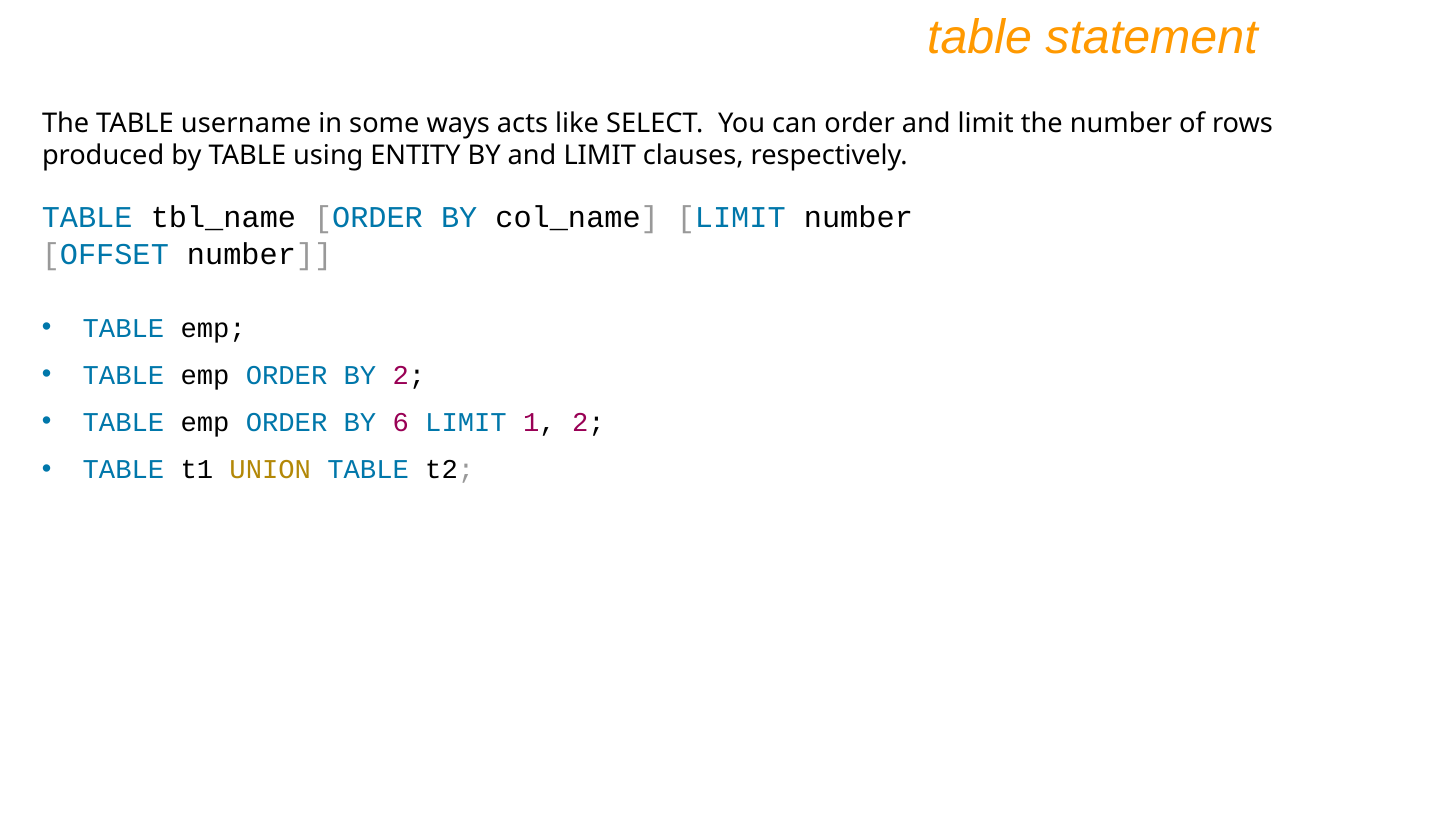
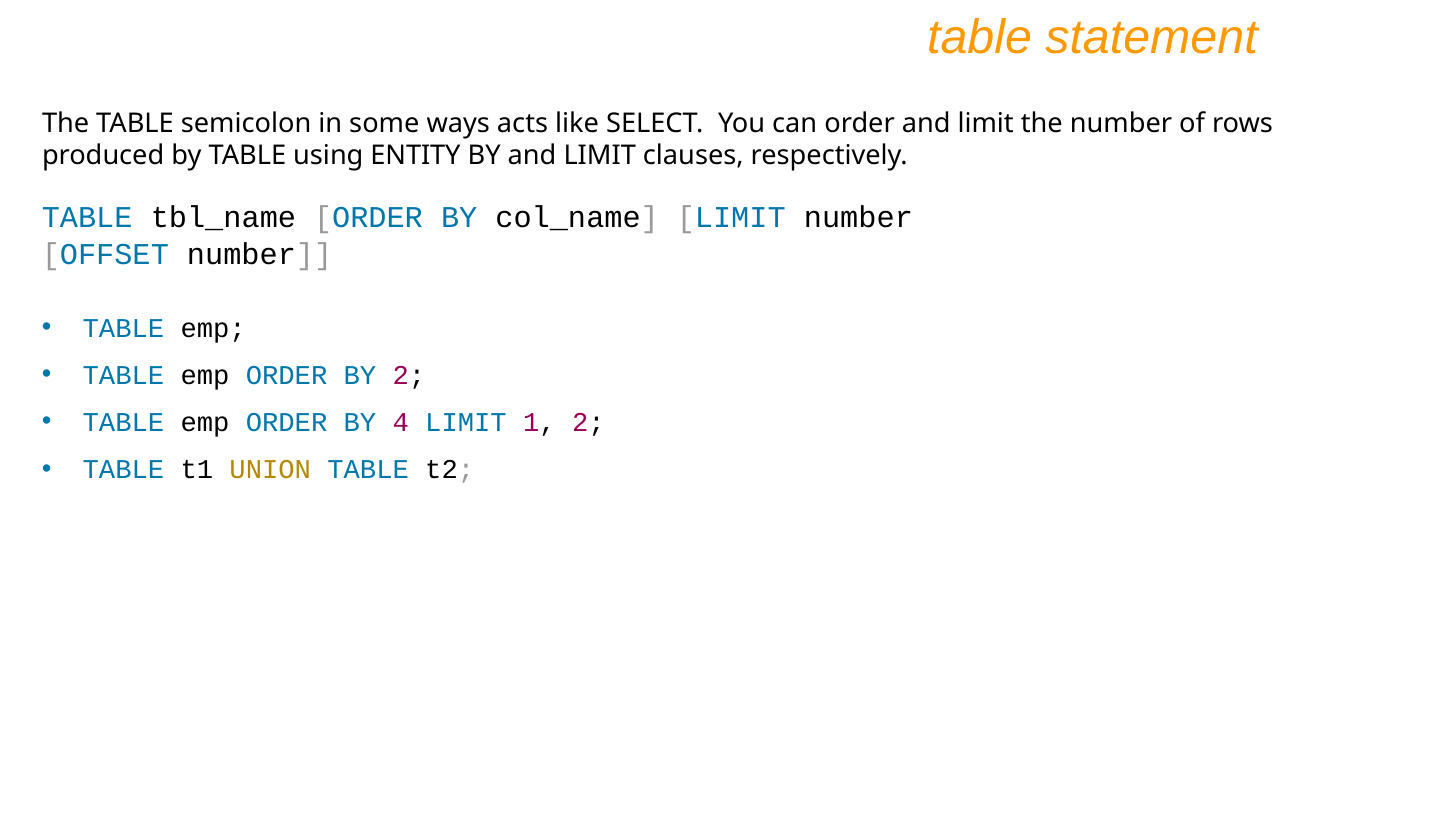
username: username -> semicolon (246, 123)
6: 6 -> 4 (401, 423)
